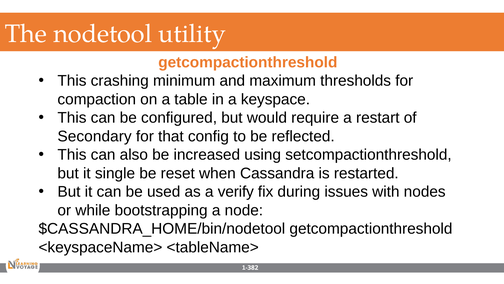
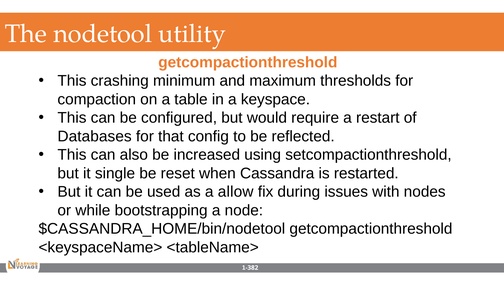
Secondary: Secondary -> Databases (95, 136)
verify: verify -> allow (236, 191)
